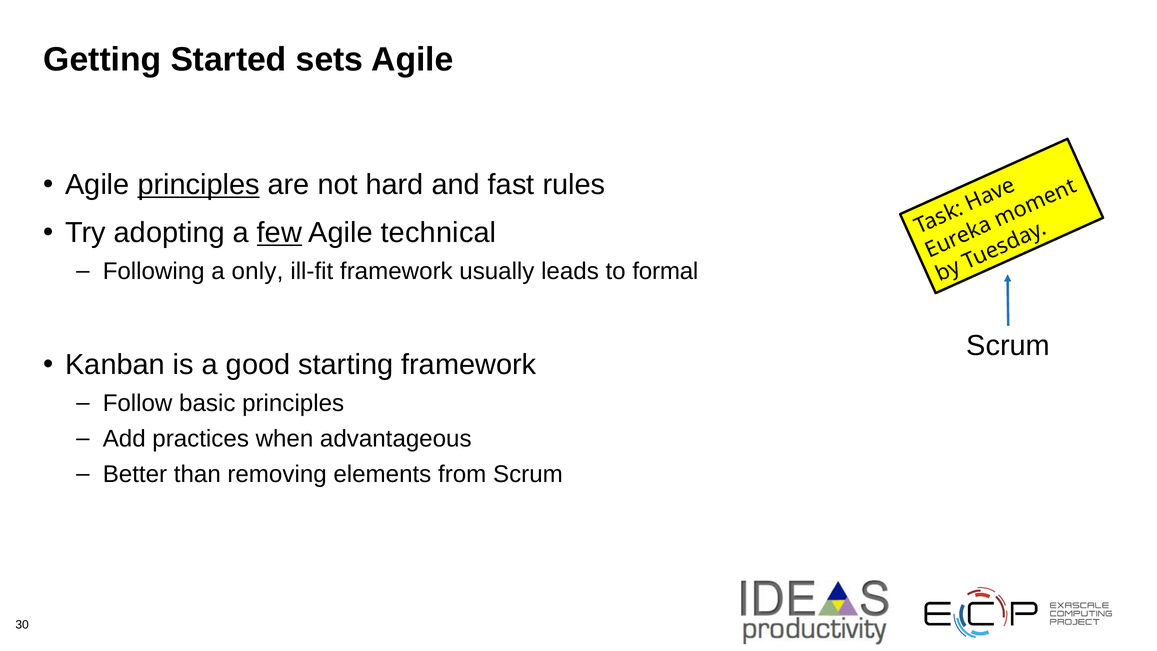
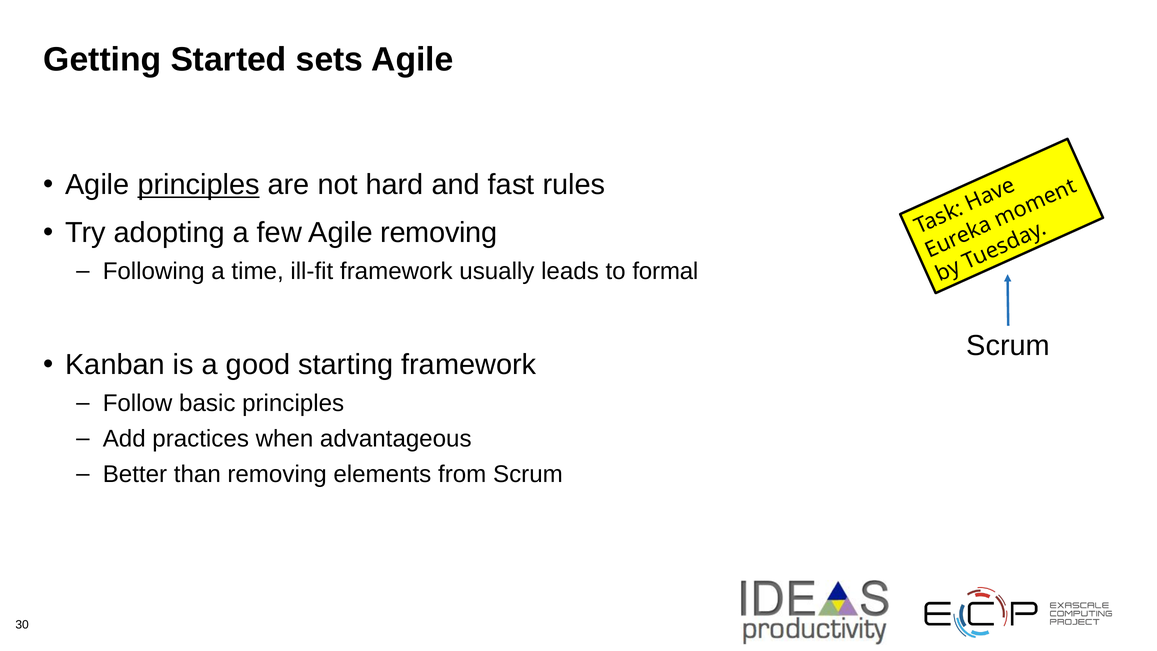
few underline: present -> none (279, 233)
Agile technical: technical -> removing (439, 233)
only: only -> time (258, 271)
